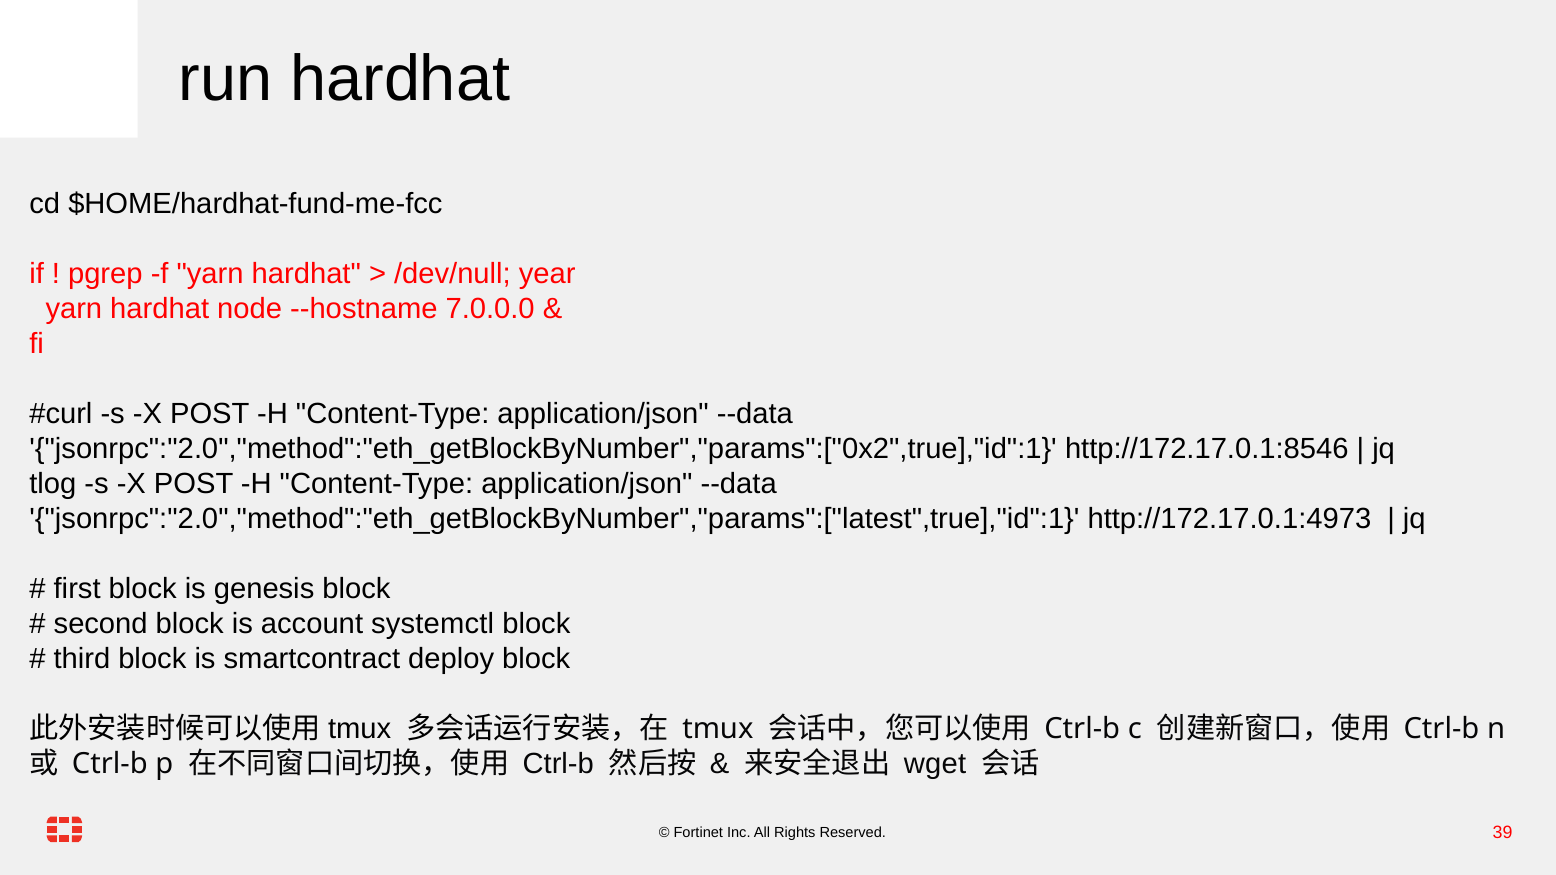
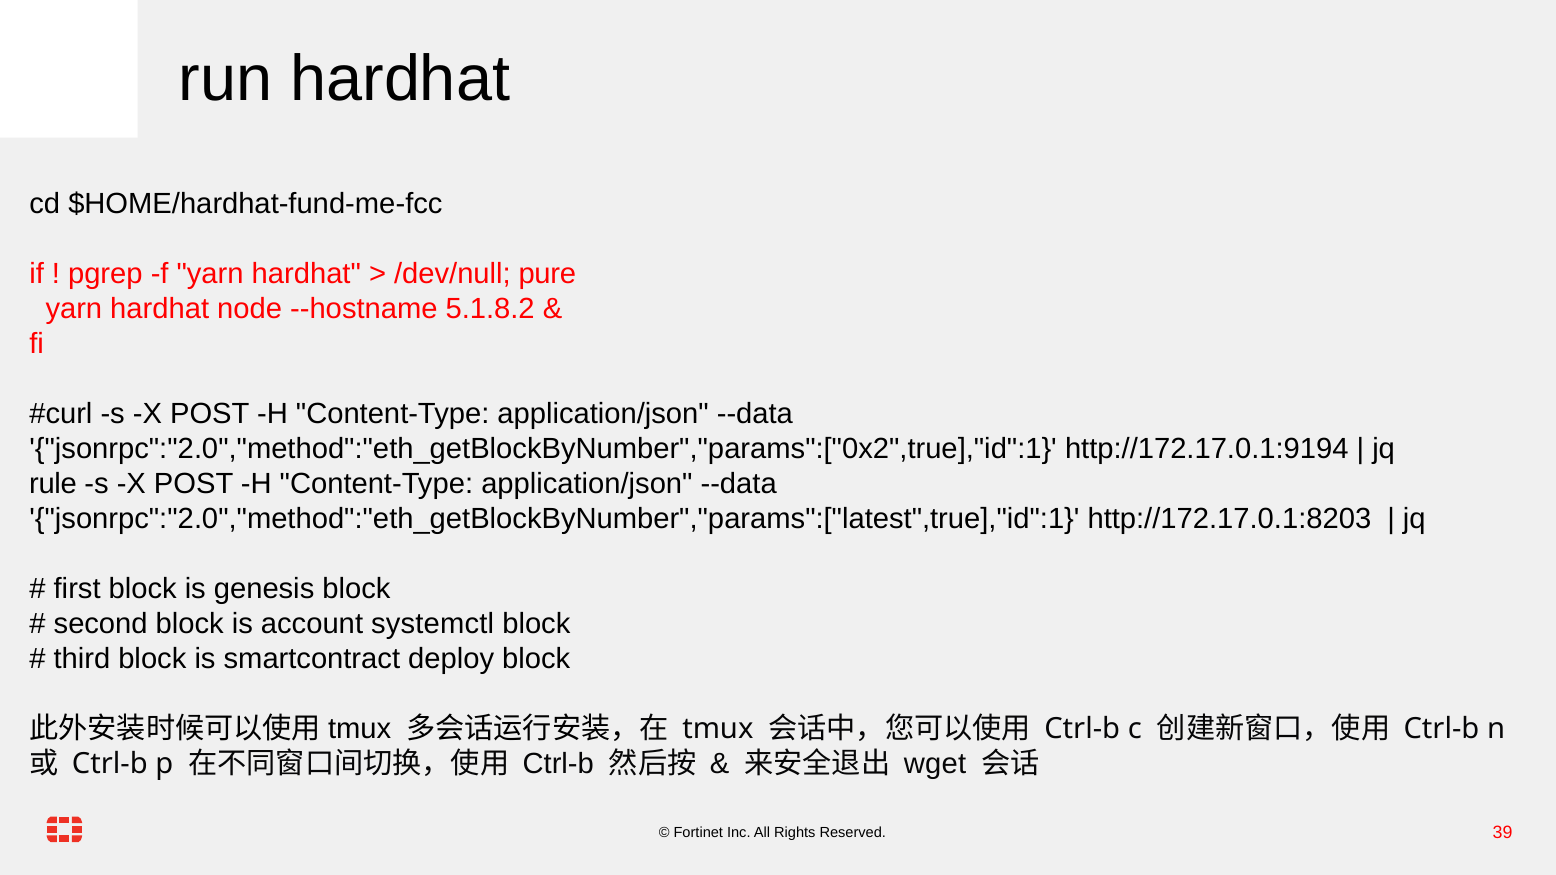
year: year -> pure (547, 274)
7.0.0.0: 7.0.0.0 -> 5.1.8.2 (490, 309)
http://172.17.0.1:8546: http://172.17.0.1:8546 -> http://172.17.0.1:9194 (1207, 449)
tlog: tlog -> rule (53, 484)
http://172.17.0.1:4973: http://172.17.0.1:4973 -> http://172.17.0.1:8203 (1229, 519)
